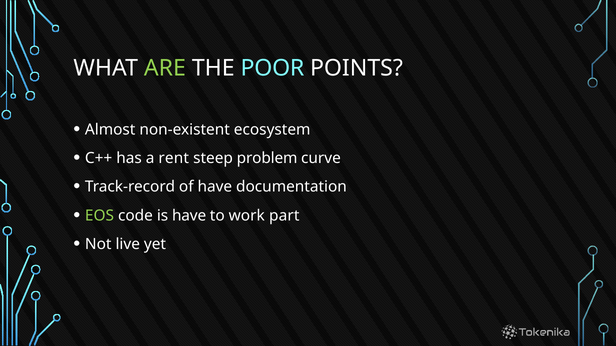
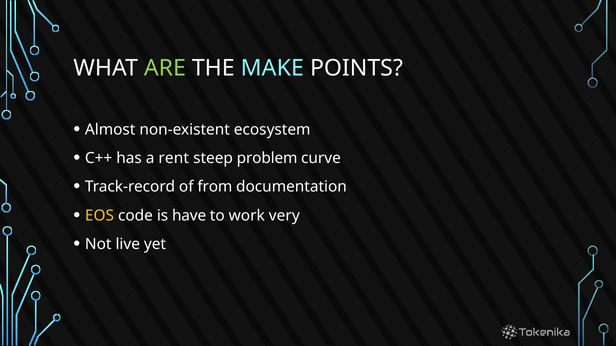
POOR: POOR -> MAKE (272, 68)
of have: have -> from (215, 187)
EOS colour: light green -> yellow (99, 216)
part: part -> very (284, 216)
